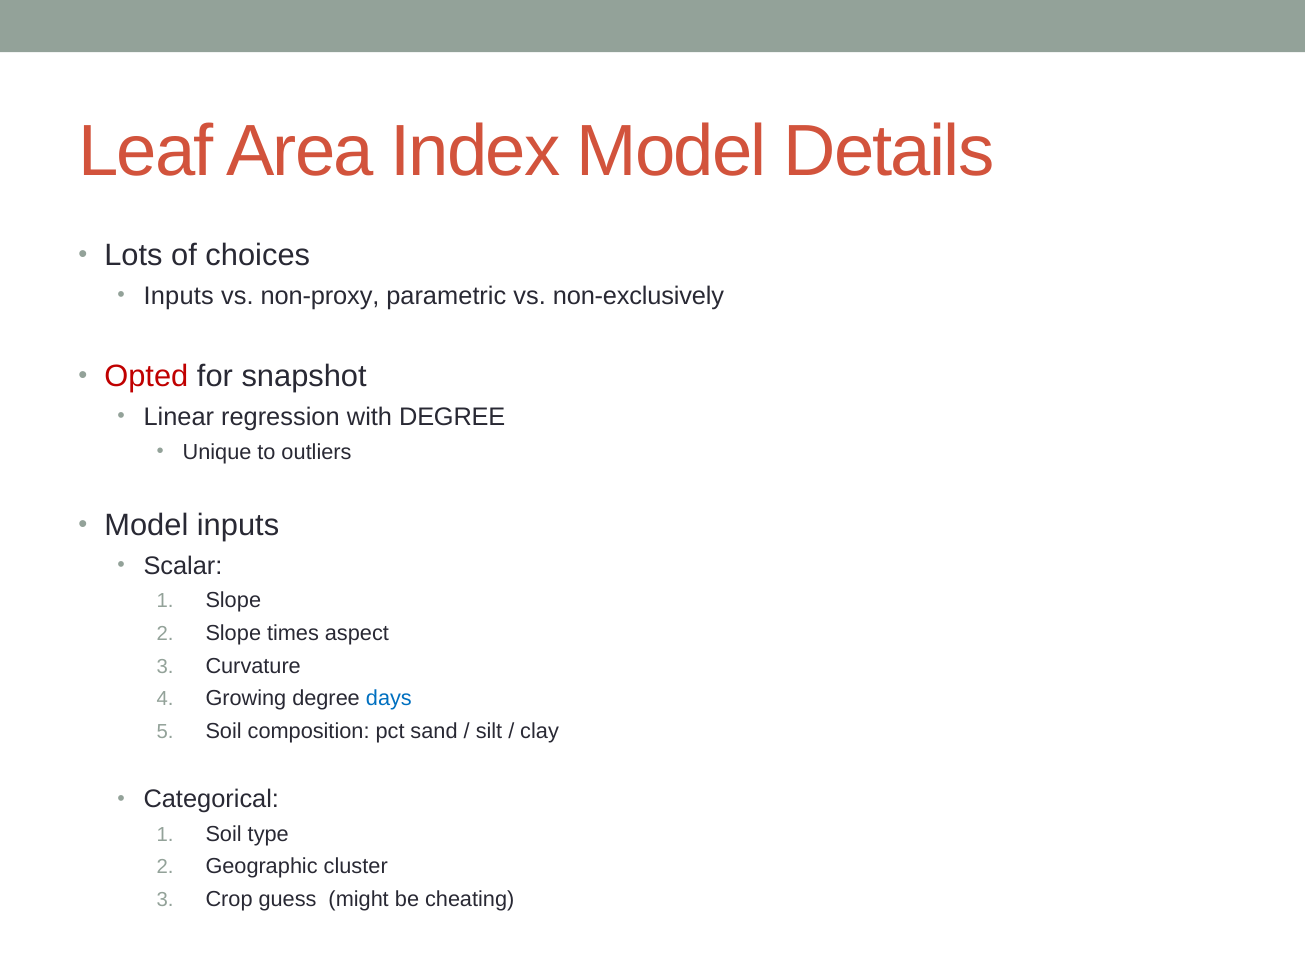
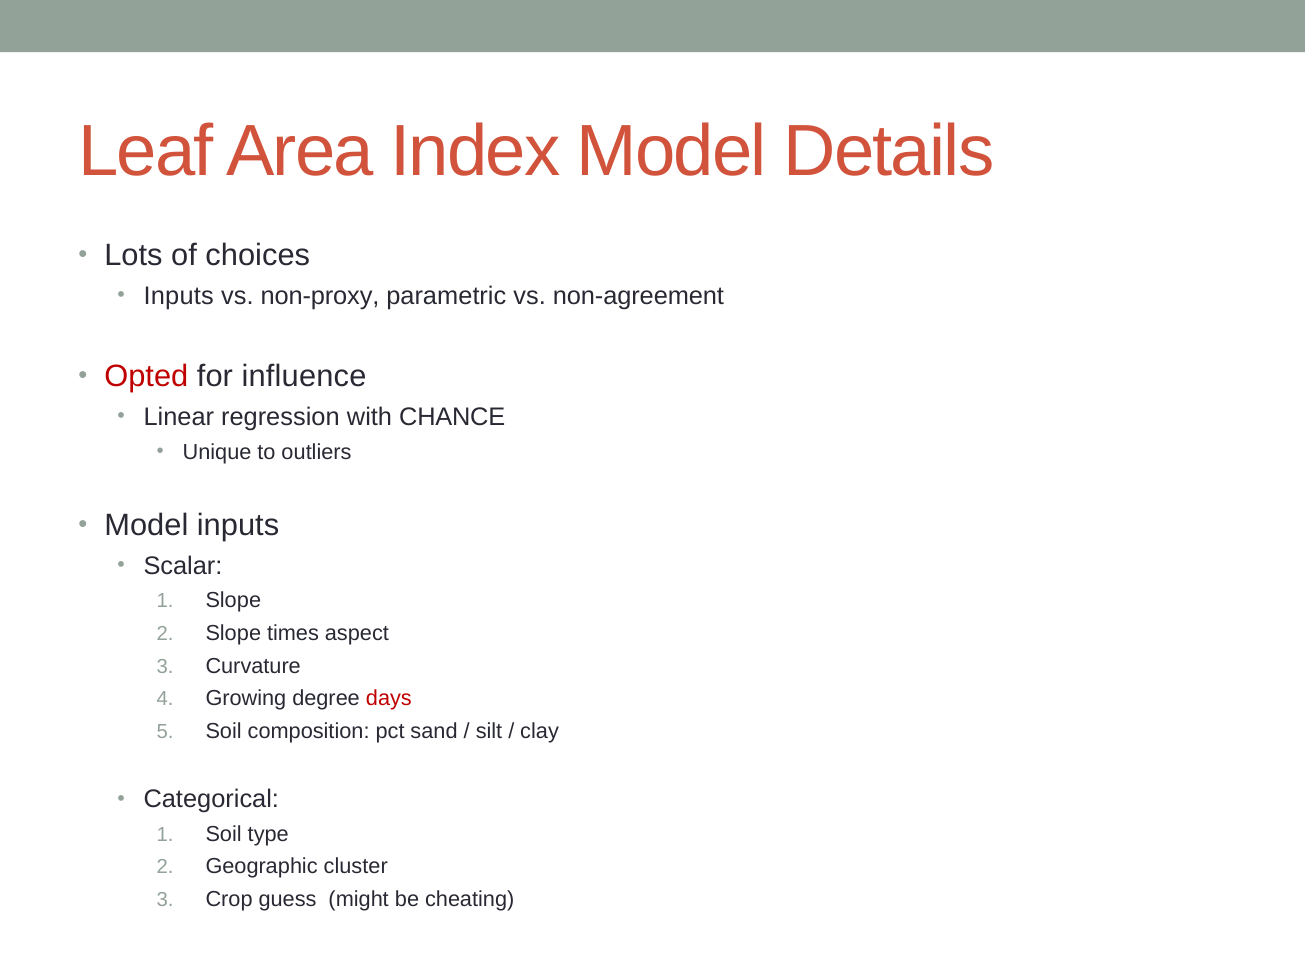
non-exclusively: non-exclusively -> non-agreement (638, 296)
snapshot: snapshot -> influence (304, 377)
with DEGREE: DEGREE -> CHANCE (452, 417)
days colour: blue -> red (389, 698)
